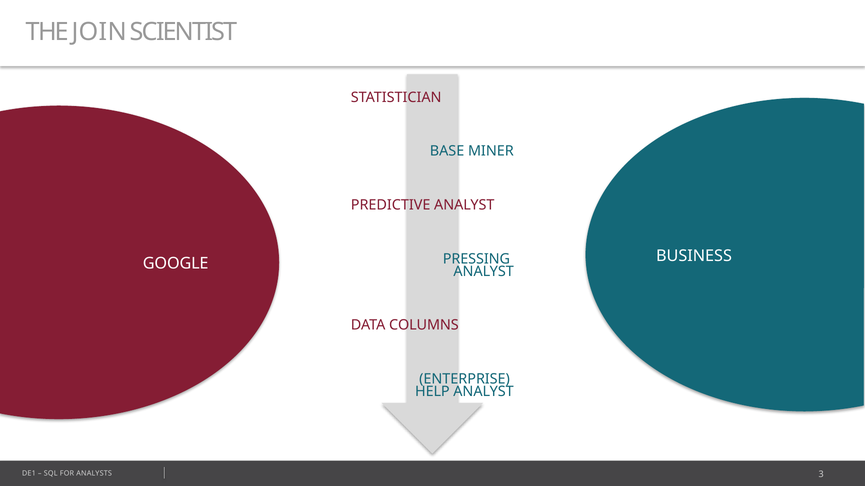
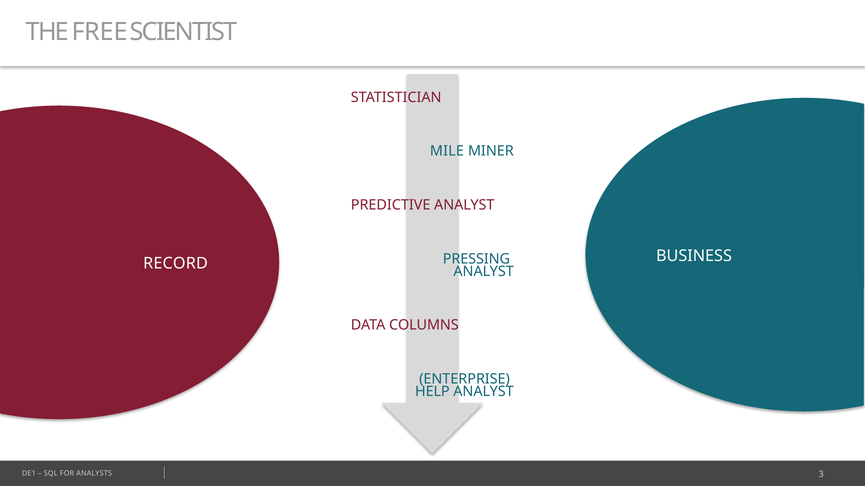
JOIN: JOIN -> FREE (100, 32)
BASE: BASE -> MILE (447, 151)
GOOGLE: GOOGLE -> RECORD (176, 264)
